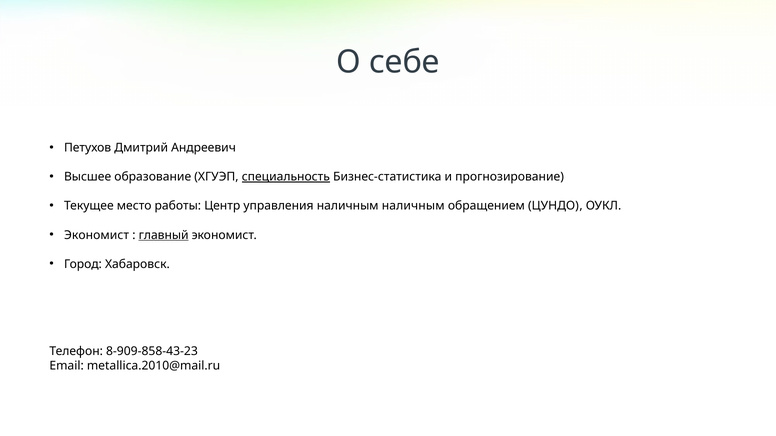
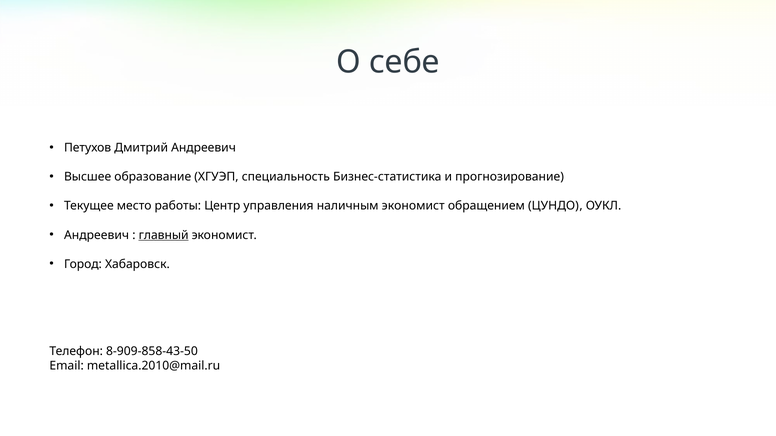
специальность underline: present -> none (286, 177)
наличным наличным: наличным -> экономист (413, 206)
Экономист: Экономист -> Андреевич (97, 235)
8-909-858-43-23: 8-909-858-43-23 -> 8-909-858-43-50 (152, 352)
